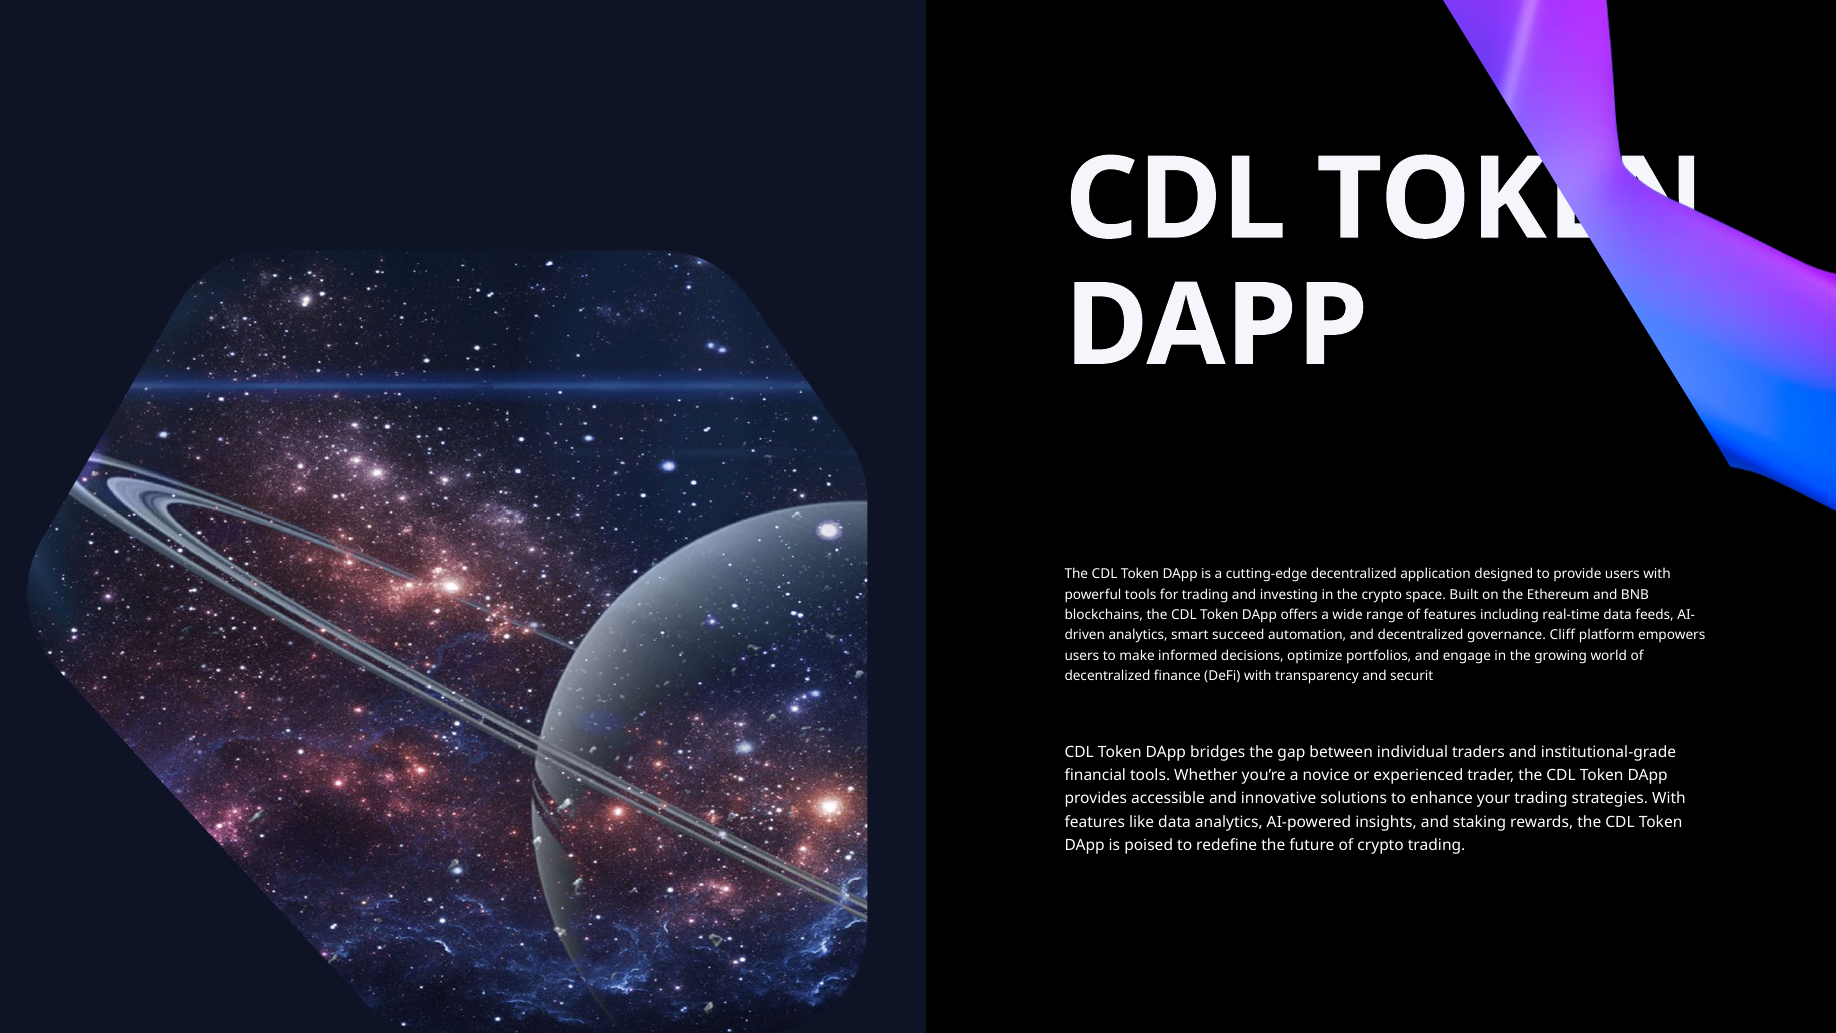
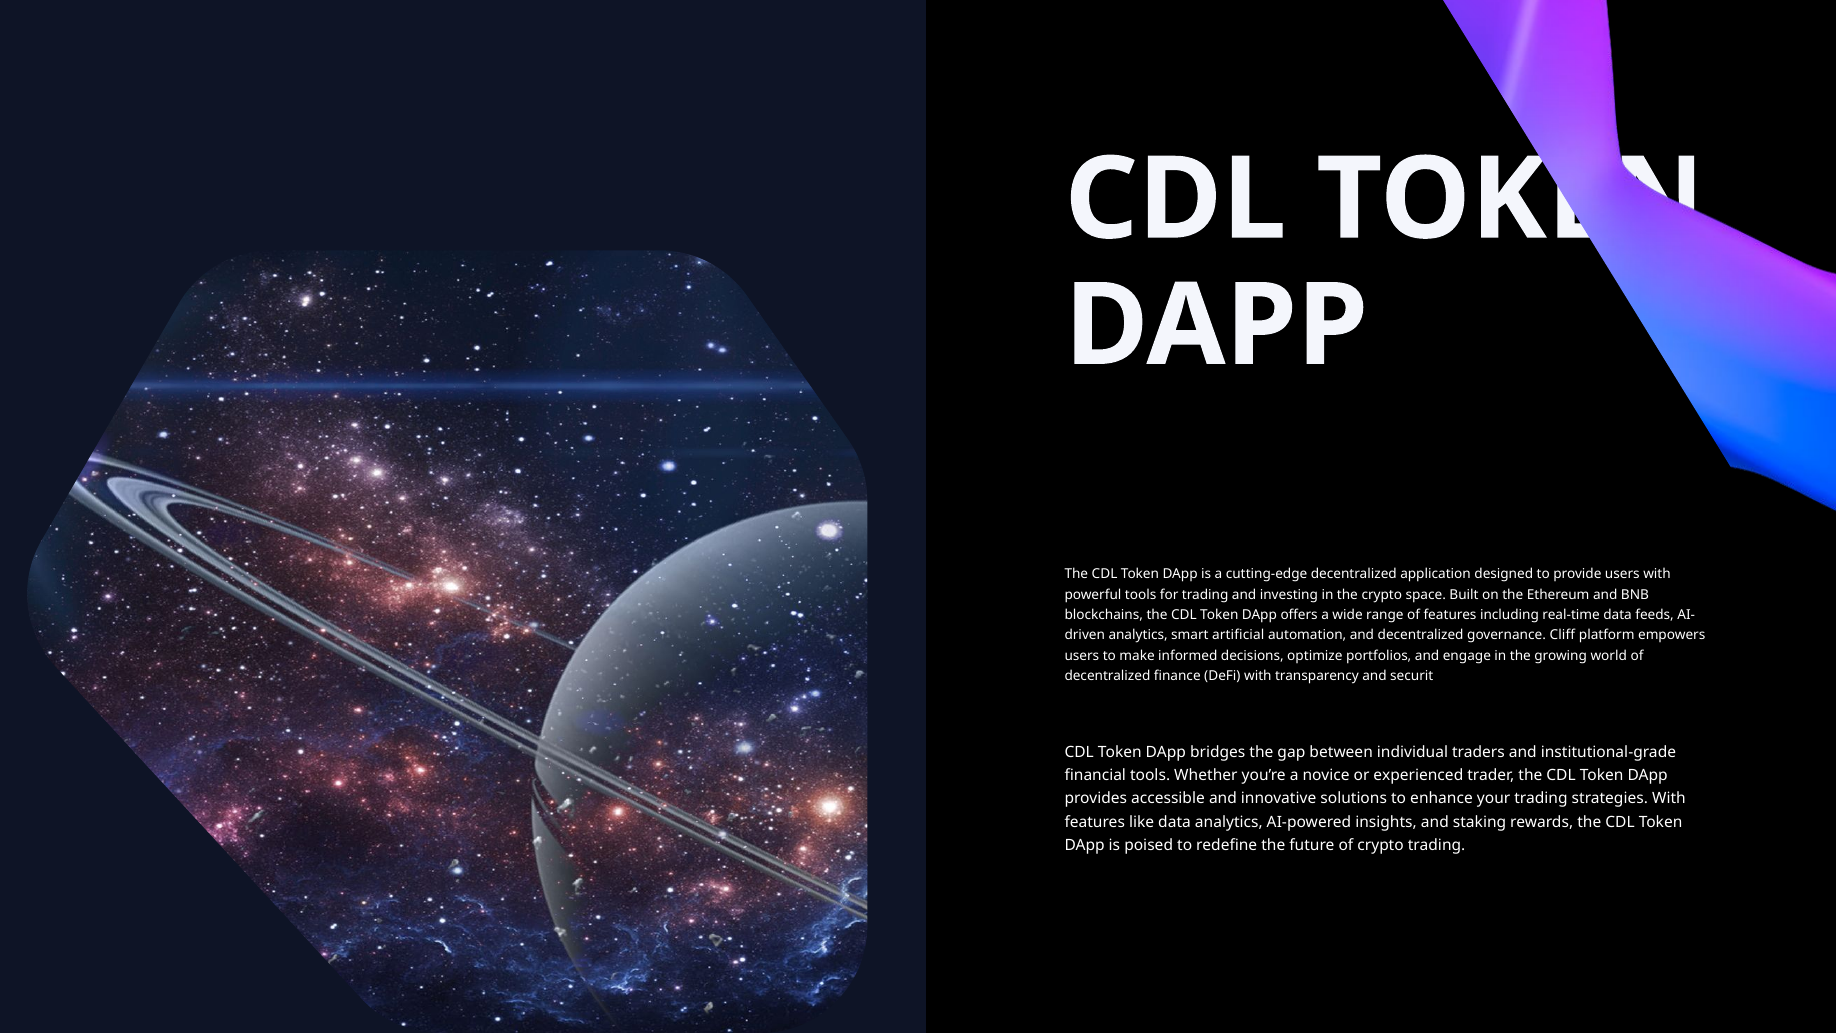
succeed: succeed -> artificial (1238, 635)
